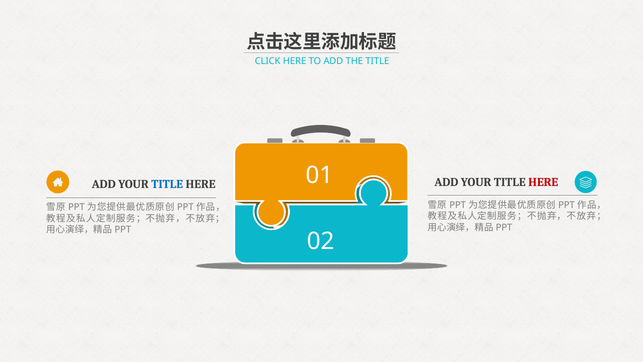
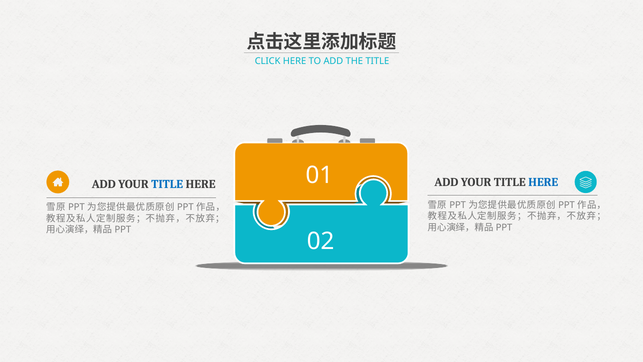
HERE colour: red -> blue (543, 182)
